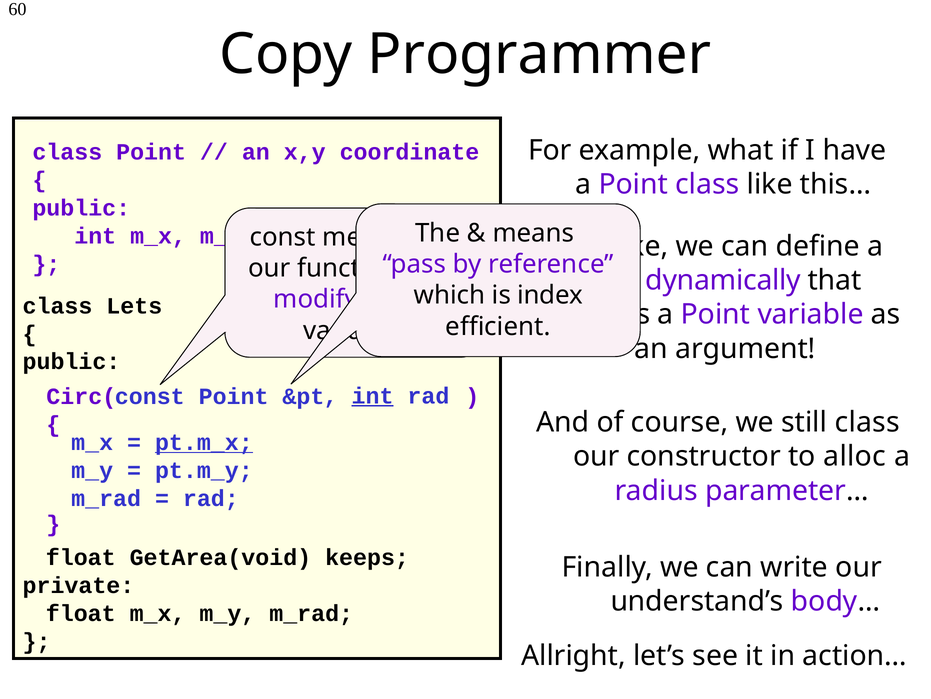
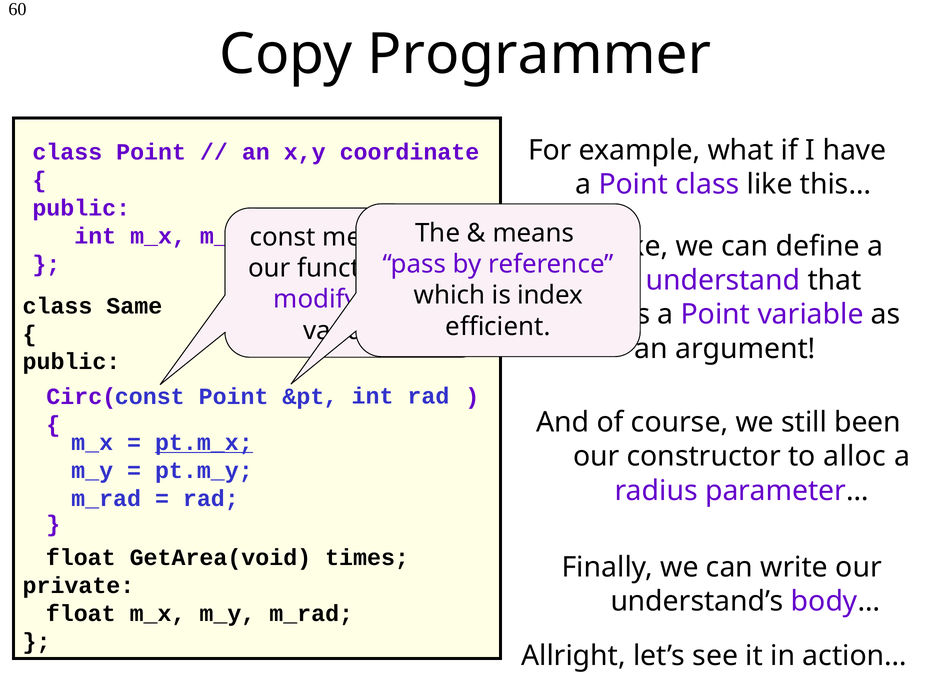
dynamically: dynamically -> understand (723, 280)
Lets: Lets -> Same (134, 306)
int underline: present -> none (373, 395)
still class: class -> been (868, 422)
keeps: keeps -> times (367, 557)
